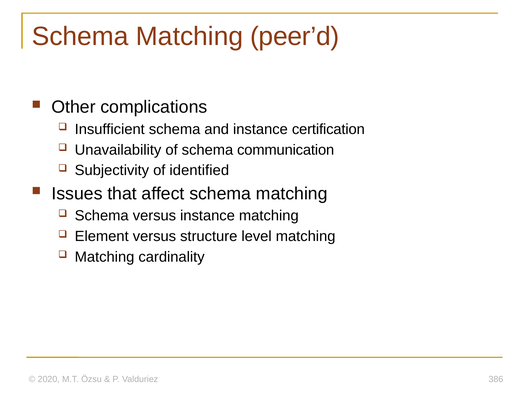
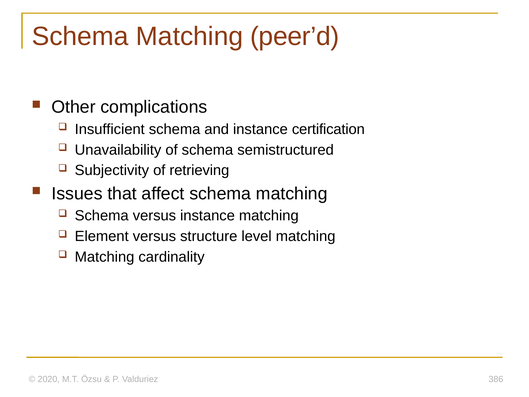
communication: communication -> semistructured (286, 150)
identified: identified -> retrieving (199, 170)
